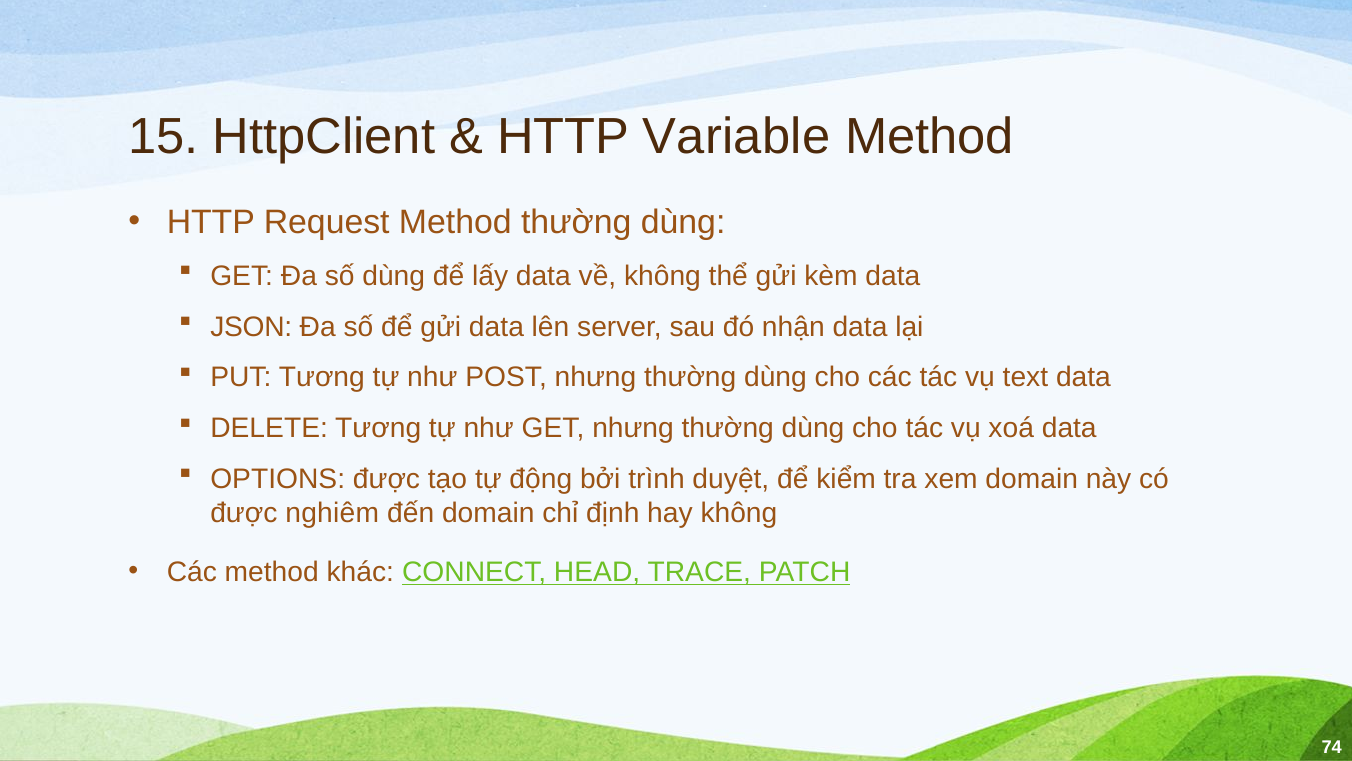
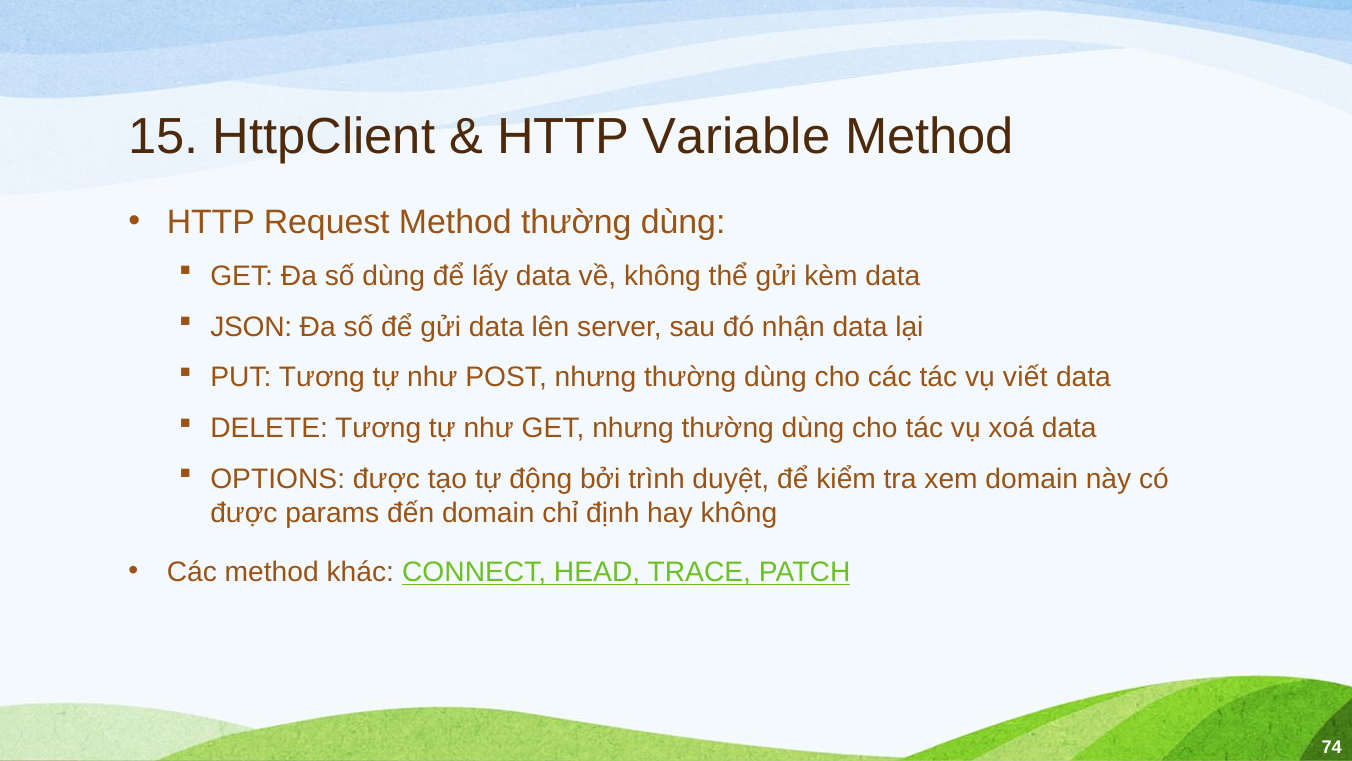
text: text -> viết (1025, 377)
nghiêm: nghiêm -> params (332, 513)
